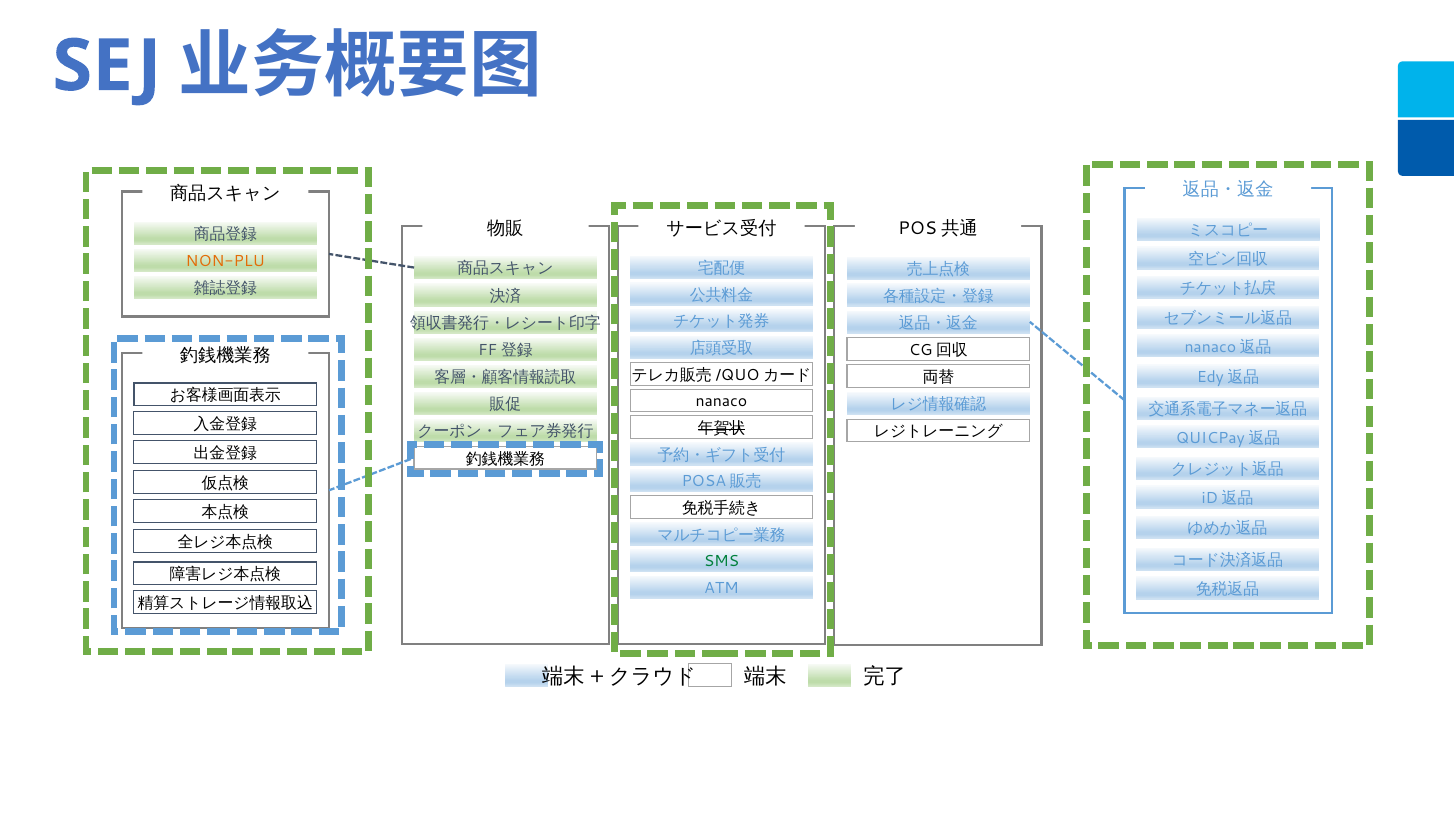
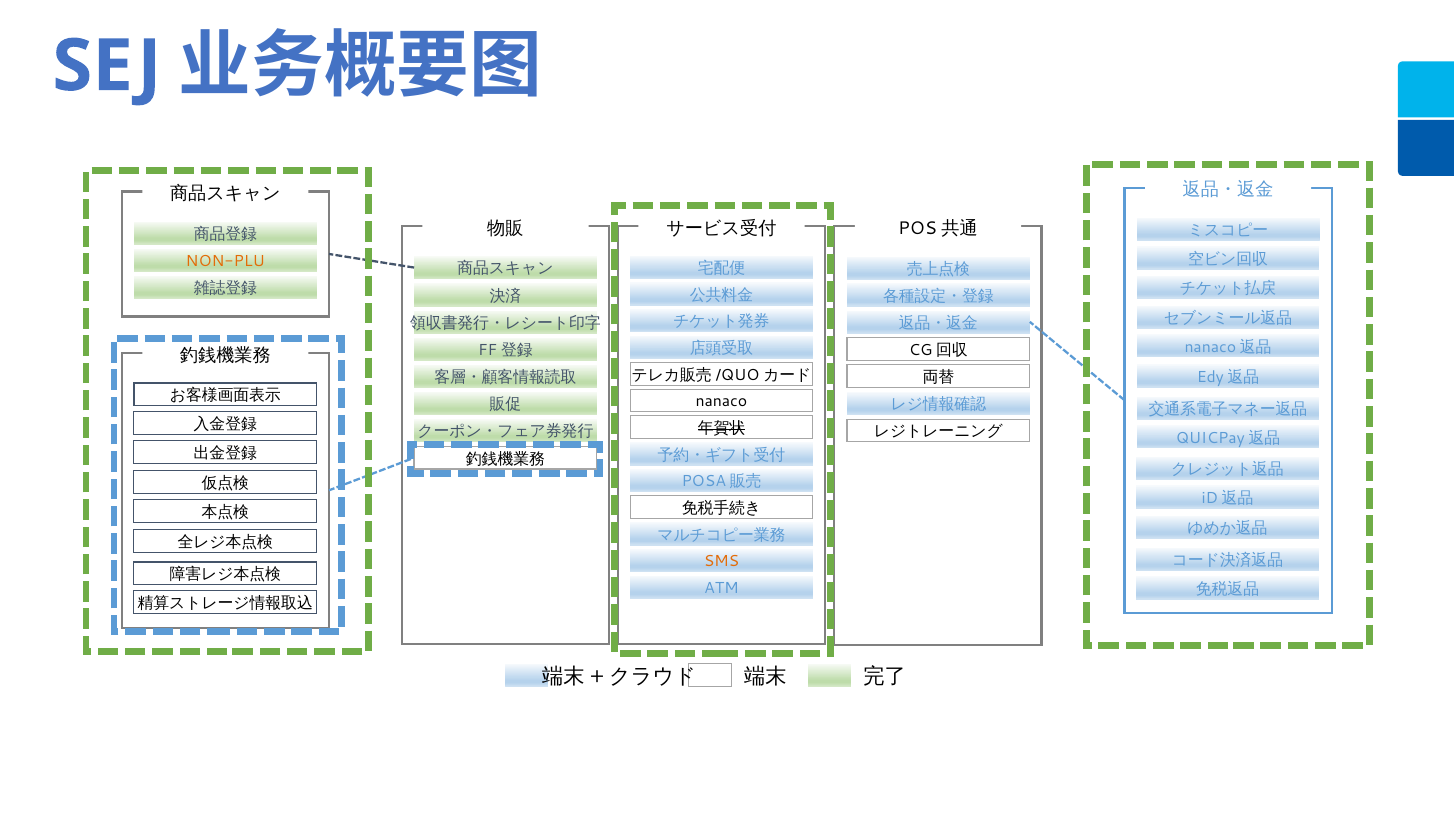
SMS colour: green -> orange (722, 561)
